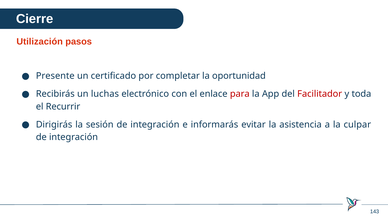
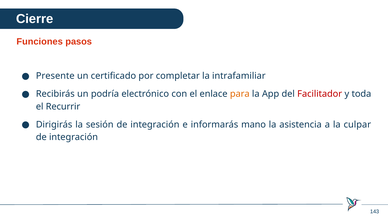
Utilización: Utilización -> Funciones (40, 42)
oportunidad: oportunidad -> intrafamiliar (239, 76)
luchas: luchas -> podría (105, 94)
para colour: red -> orange (240, 94)
evitar: evitar -> mano (254, 125)
